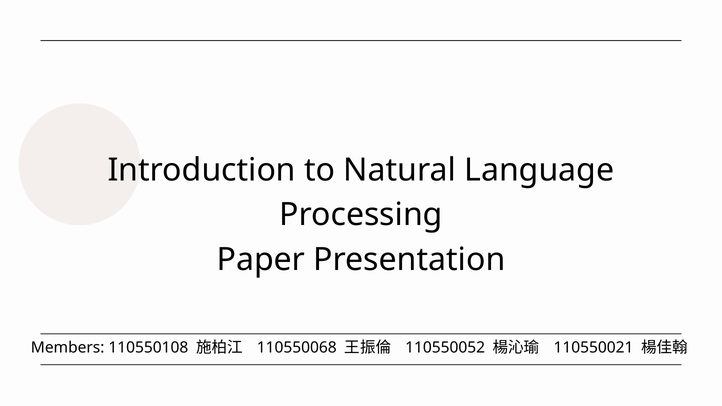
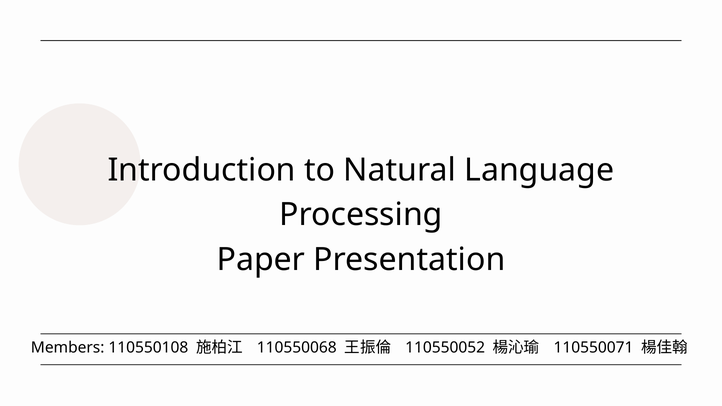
110550021: 110550021 -> 110550071 (594, 348)
